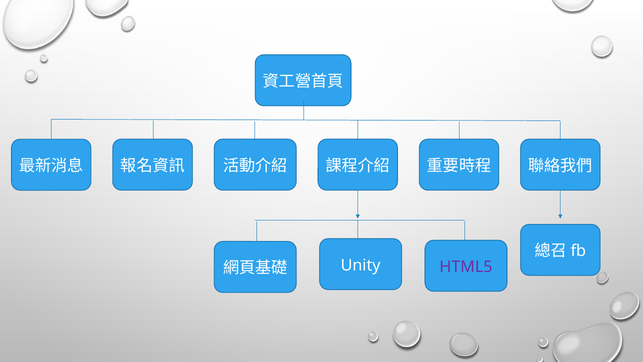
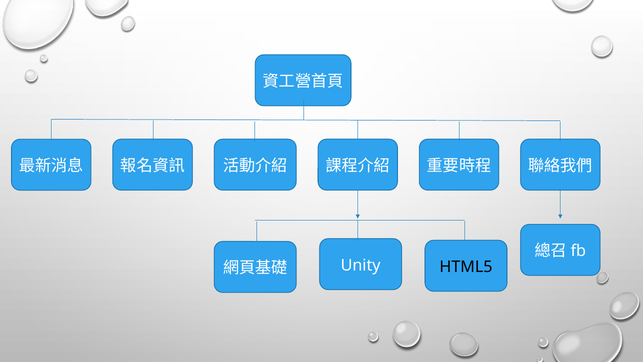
HTML5 colour: purple -> black (466, 267)
